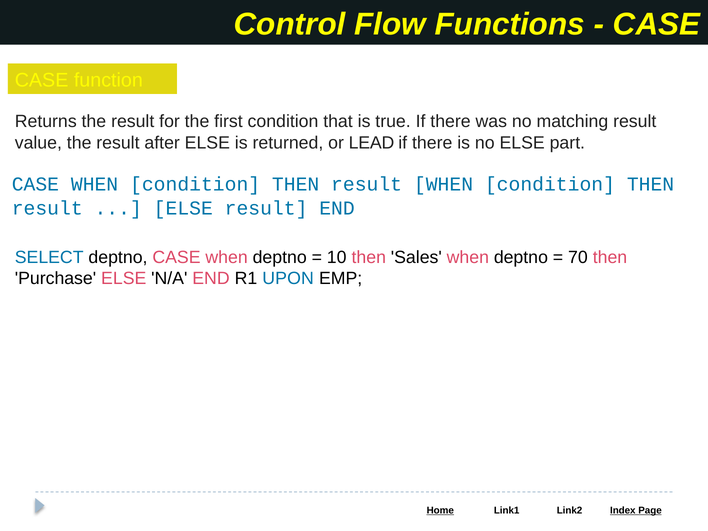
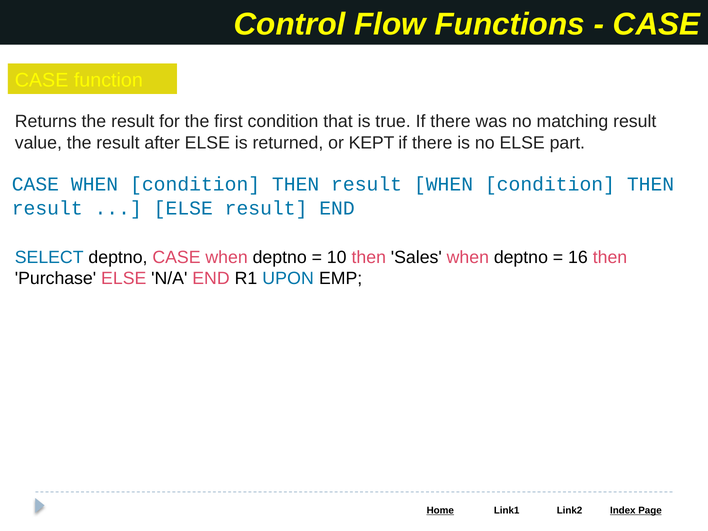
LEAD: LEAD -> KEPT (372, 143)
70: 70 -> 16 (578, 257)
